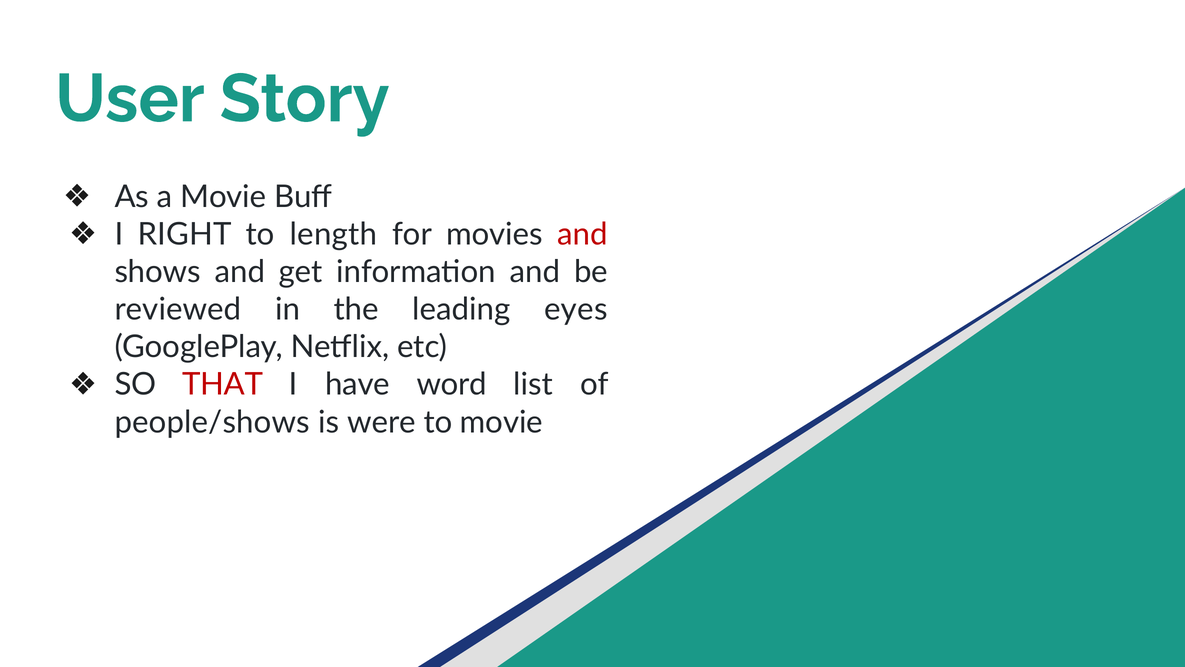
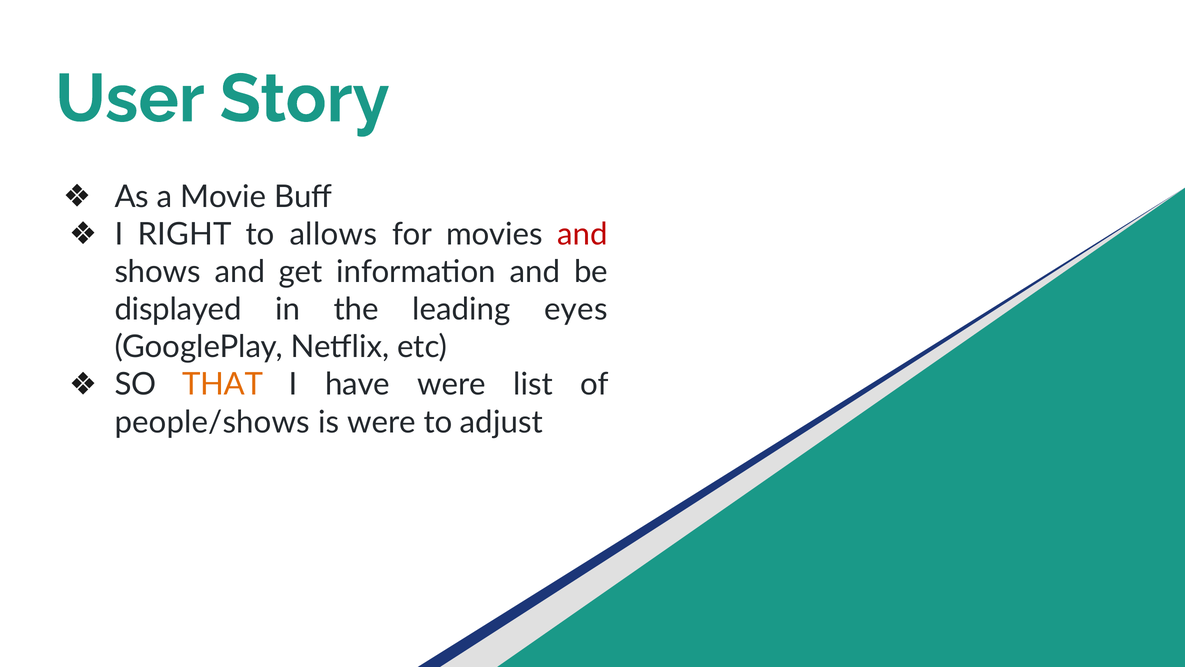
length: length -> allows (333, 234)
reviewed: reviewed -> displayed (178, 309)
THAT colour: red -> orange (223, 384)
have word: word -> were (452, 384)
to movie: movie -> adjust (501, 422)
